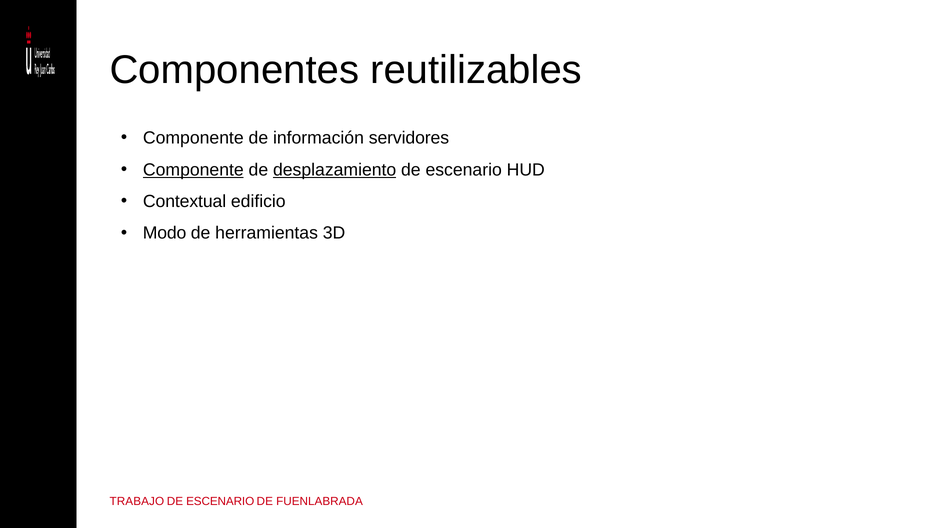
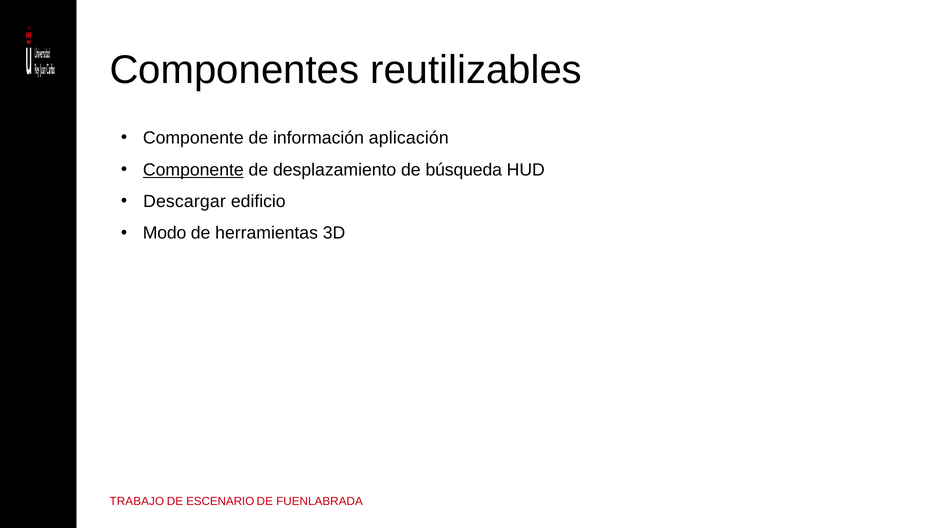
servidores: servidores -> aplicación (409, 138)
desplazamiento underline: present -> none (335, 170)
escenario: escenario -> búsqueda (464, 170)
Contextual: Contextual -> Descargar (184, 202)
